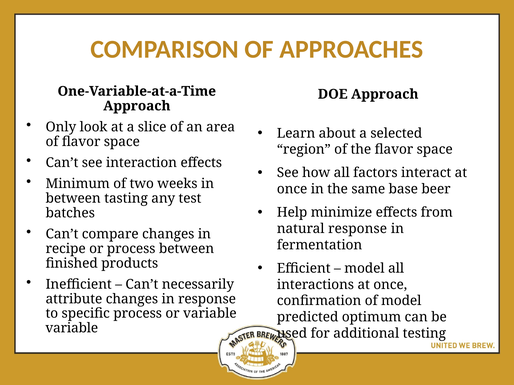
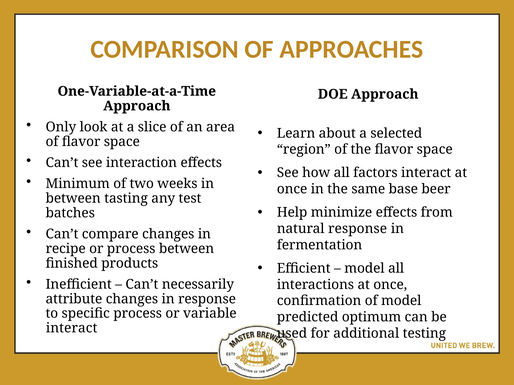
variable: variable -> interact (72, 329)
